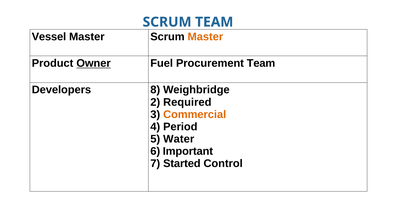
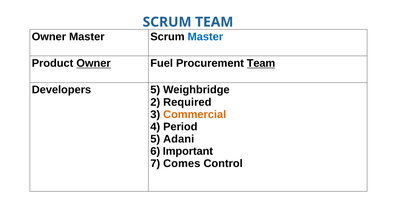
Vessel: Vessel -> Owner (49, 37)
Master colour: orange -> blue (205, 37)
Team underline: none -> present (261, 63)
Developers 8: 8 -> 5 (155, 90)
Water: Water -> Adani (179, 139)
Started: Started -> Comes (182, 164)
